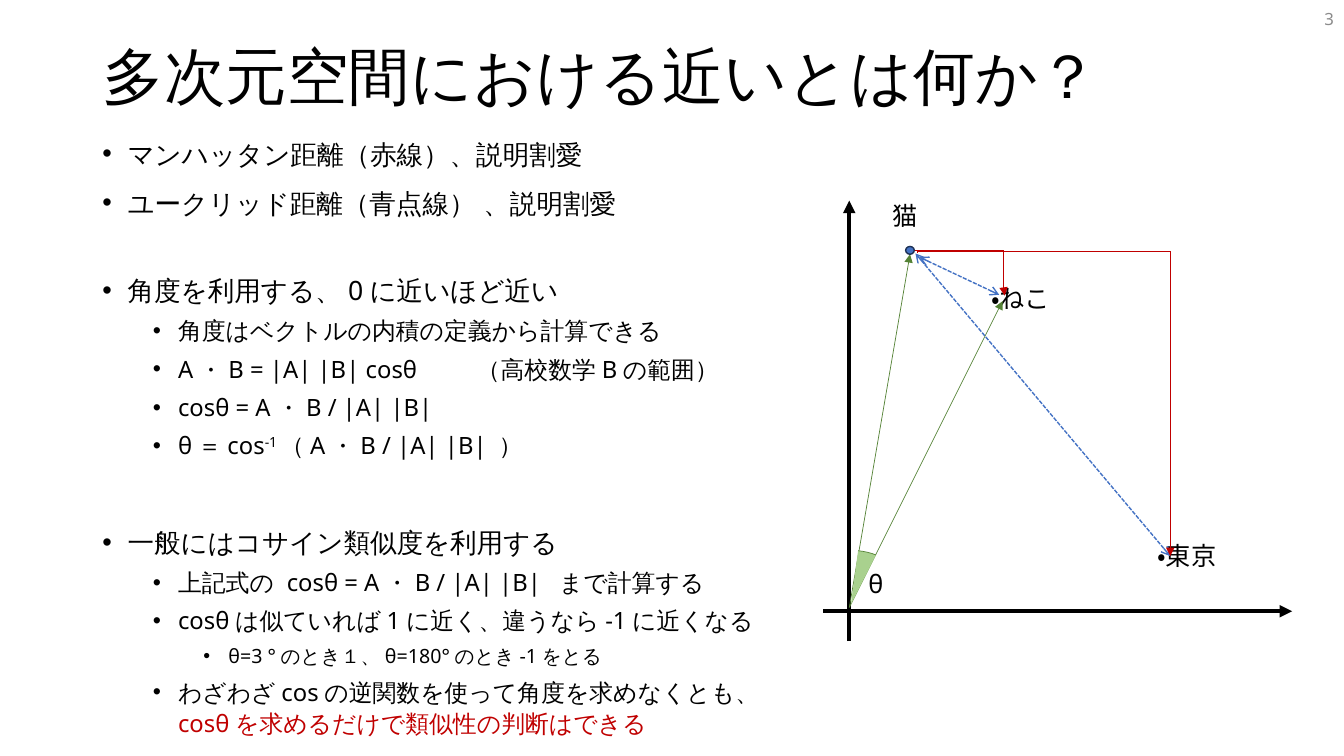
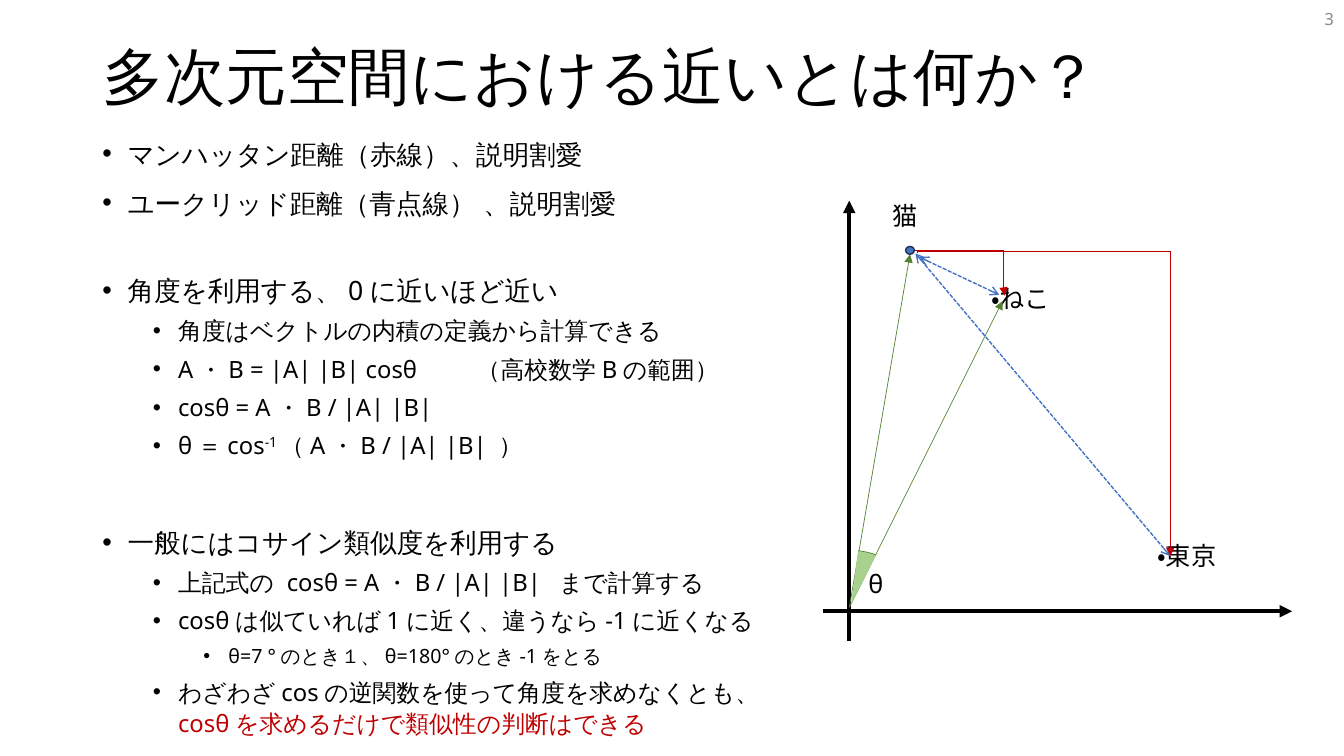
θ=3: θ=3 -> θ=7 (245, 657)
